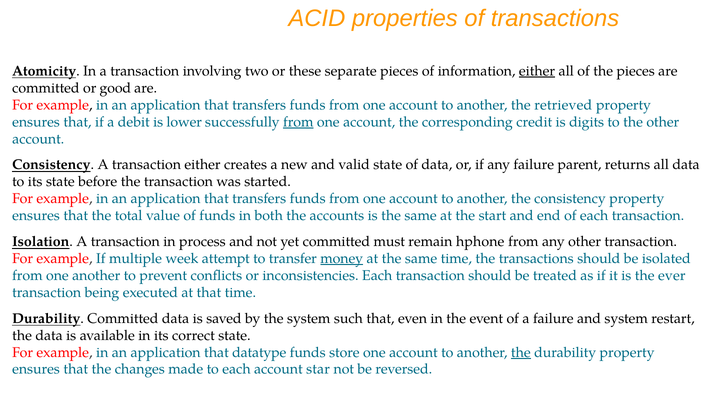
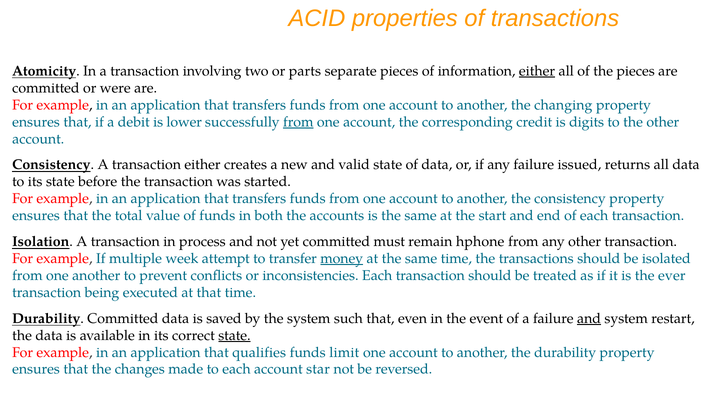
these: these -> parts (305, 71)
good: good -> were (115, 88)
retrieved: retrieved -> changing (563, 105)
parent: parent -> issued (579, 165)
and underline: none -> present (589, 318)
state underline: none -> present (234, 335)
datatype: datatype -> qualifies (259, 352)
store: store -> limit (344, 352)
the underline: present -> none (521, 352)
